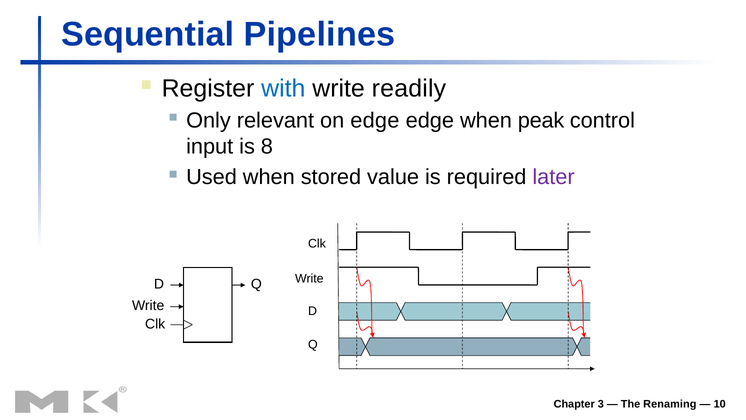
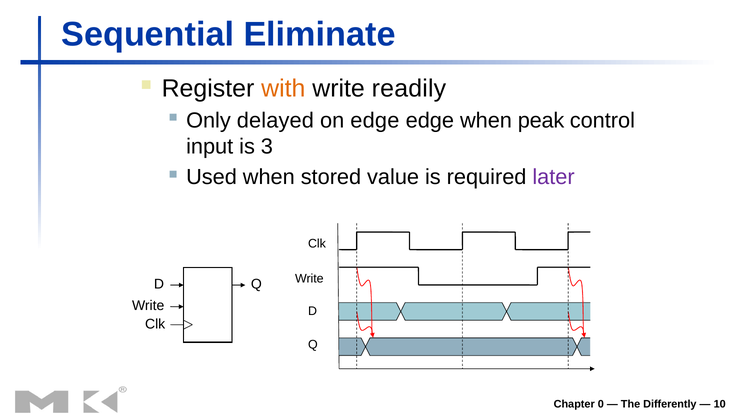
Pipelines: Pipelines -> Eliminate (320, 35)
with colour: blue -> orange (283, 88)
relevant: relevant -> delayed (275, 120)
8: 8 -> 3 (267, 147)
3: 3 -> 0 (601, 404)
Renaming: Renaming -> Differently (670, 404)
